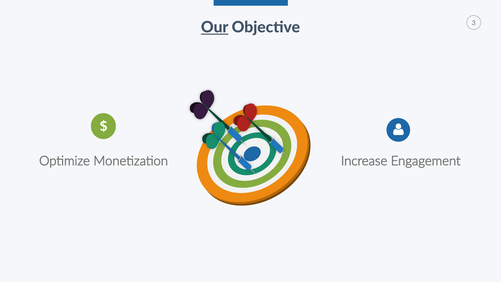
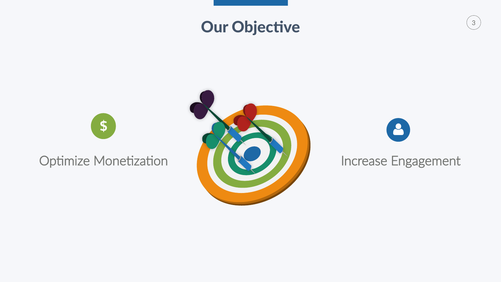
Our underline: present -> none (215, 27)
